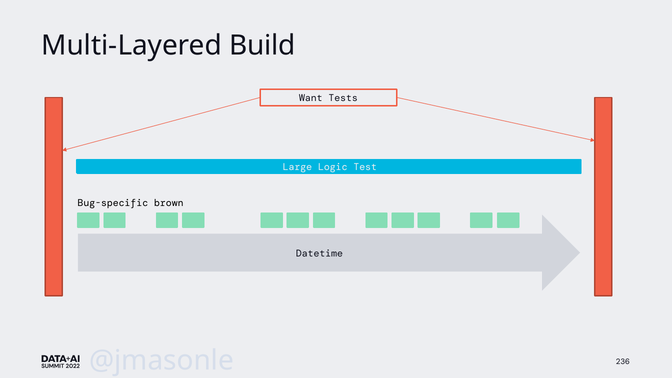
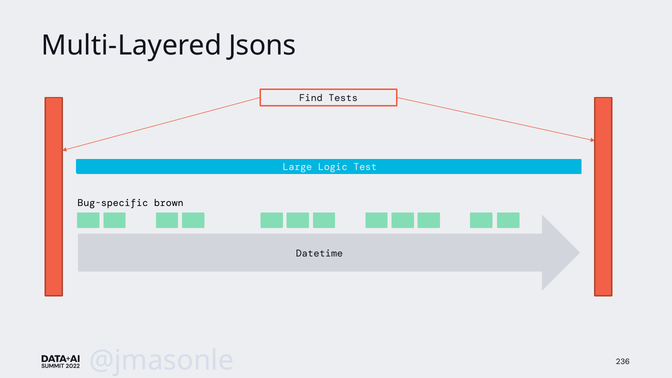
Build: Build -> Jsons (262, 45)
Want: Want -> Find (311, 98)
